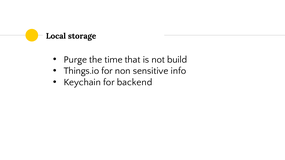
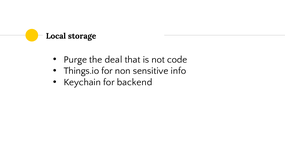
time: time -> deal (113, 60)
build: build -> code (177, 60)
